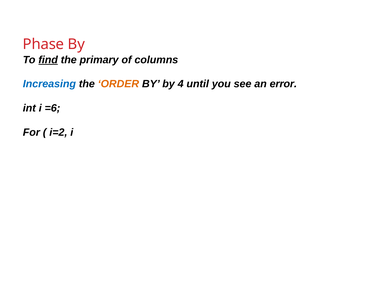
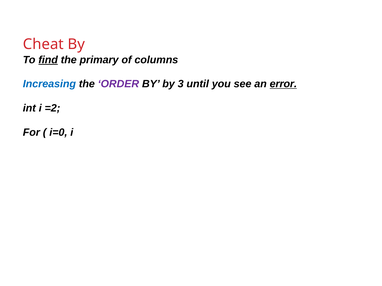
Phase: Phase -> Cheat (43, 44)
ORDER colour: orange -> purple (118, 84)
4: 4 -> 3 (181, 84)
error underline: none -> present (283, 84)
=6: =6 -> =2 (52, 108)
i=2: i=2 -> i=0 (58, 133)
